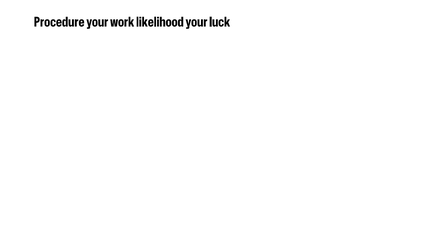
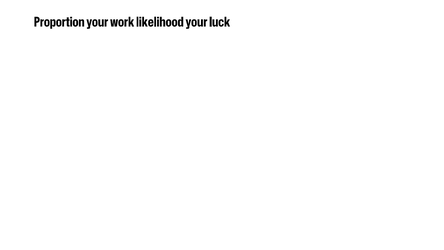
Procedure: Procedure -> Proportion (59, 22)
